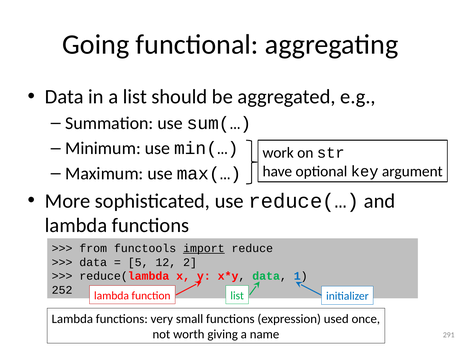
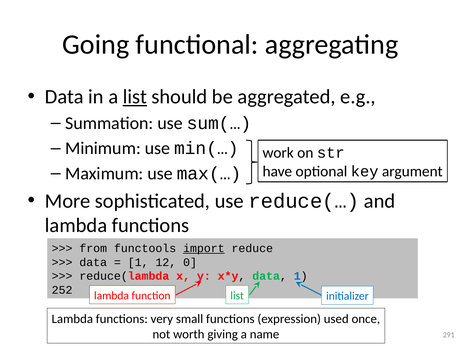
list underline: none -> present (135, 97)
5: 5 -> 1 (138, 262)
2: 2 -> 0 (190, 262)
